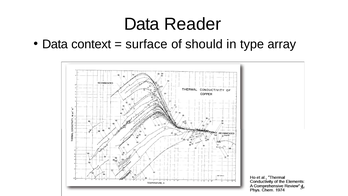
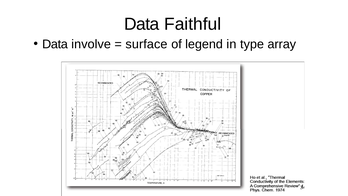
Reader: Reader -> Faithful (193, 24)
context: context -> involve (91, 44)
should: should -> legend (204, 44)
